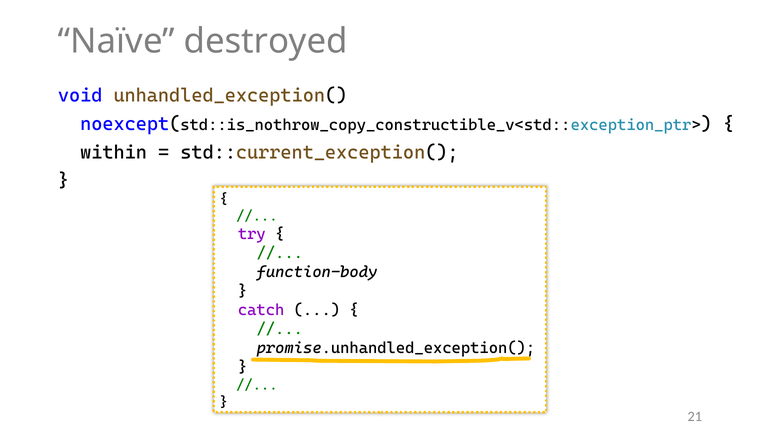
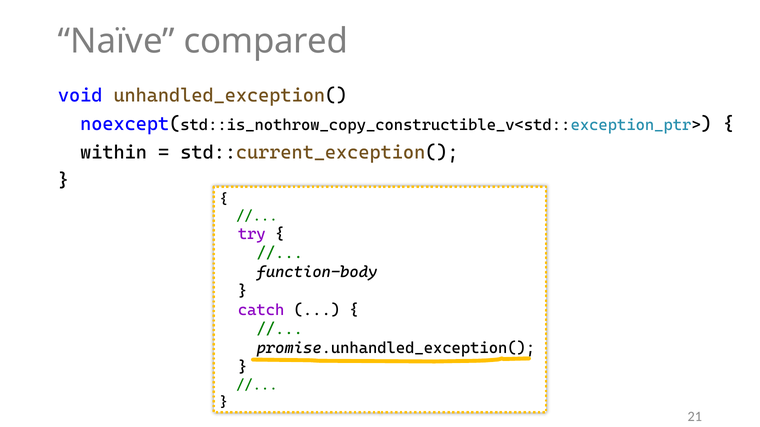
destroyed: destroyed -> compared (266, 41)
